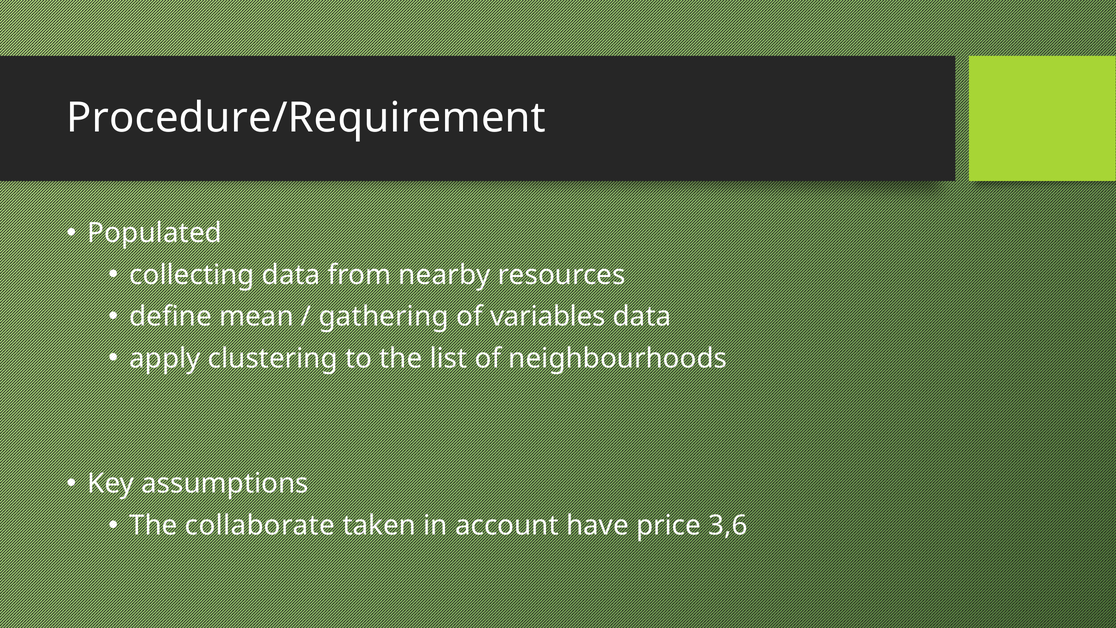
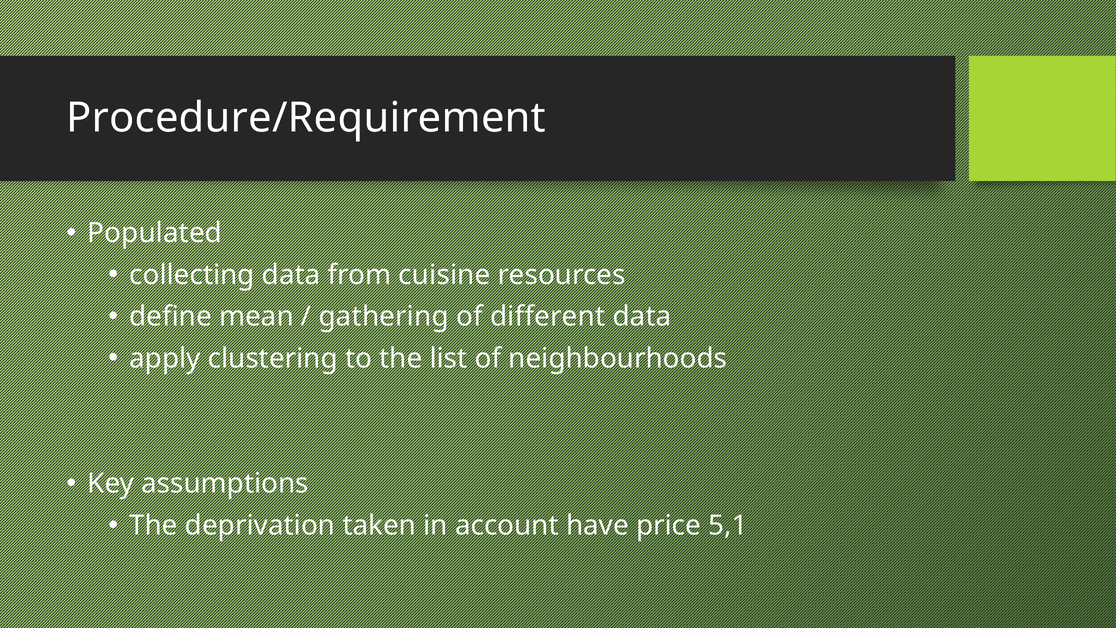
nearby: nearby -> cuisine (445, 275)
variables: variables -> different (548, 316)
collaborate: collaborate -> deprivation (260, 525)
3,6: 3,6 -> 5,1 (728, 525)
